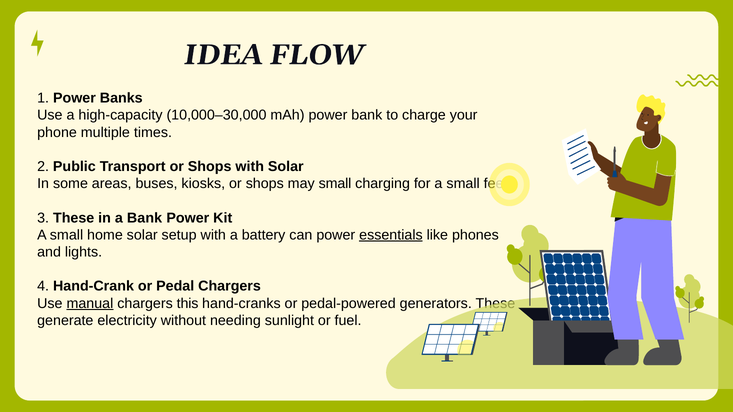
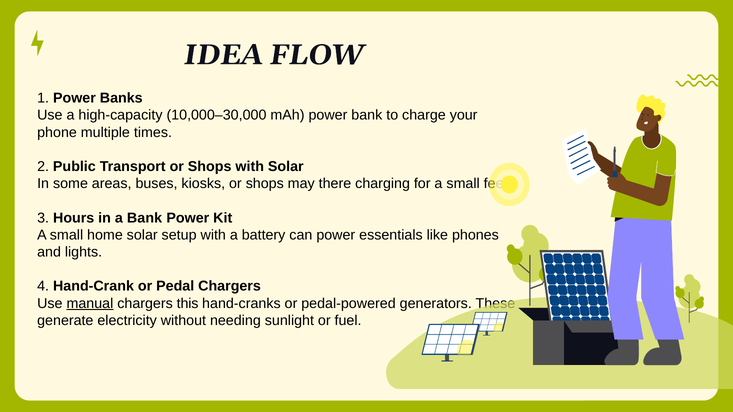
may small: small -> there (335, 184)
3 These: These -> Hours (74, 218)
essentials underline: present -> none (391, 235)
